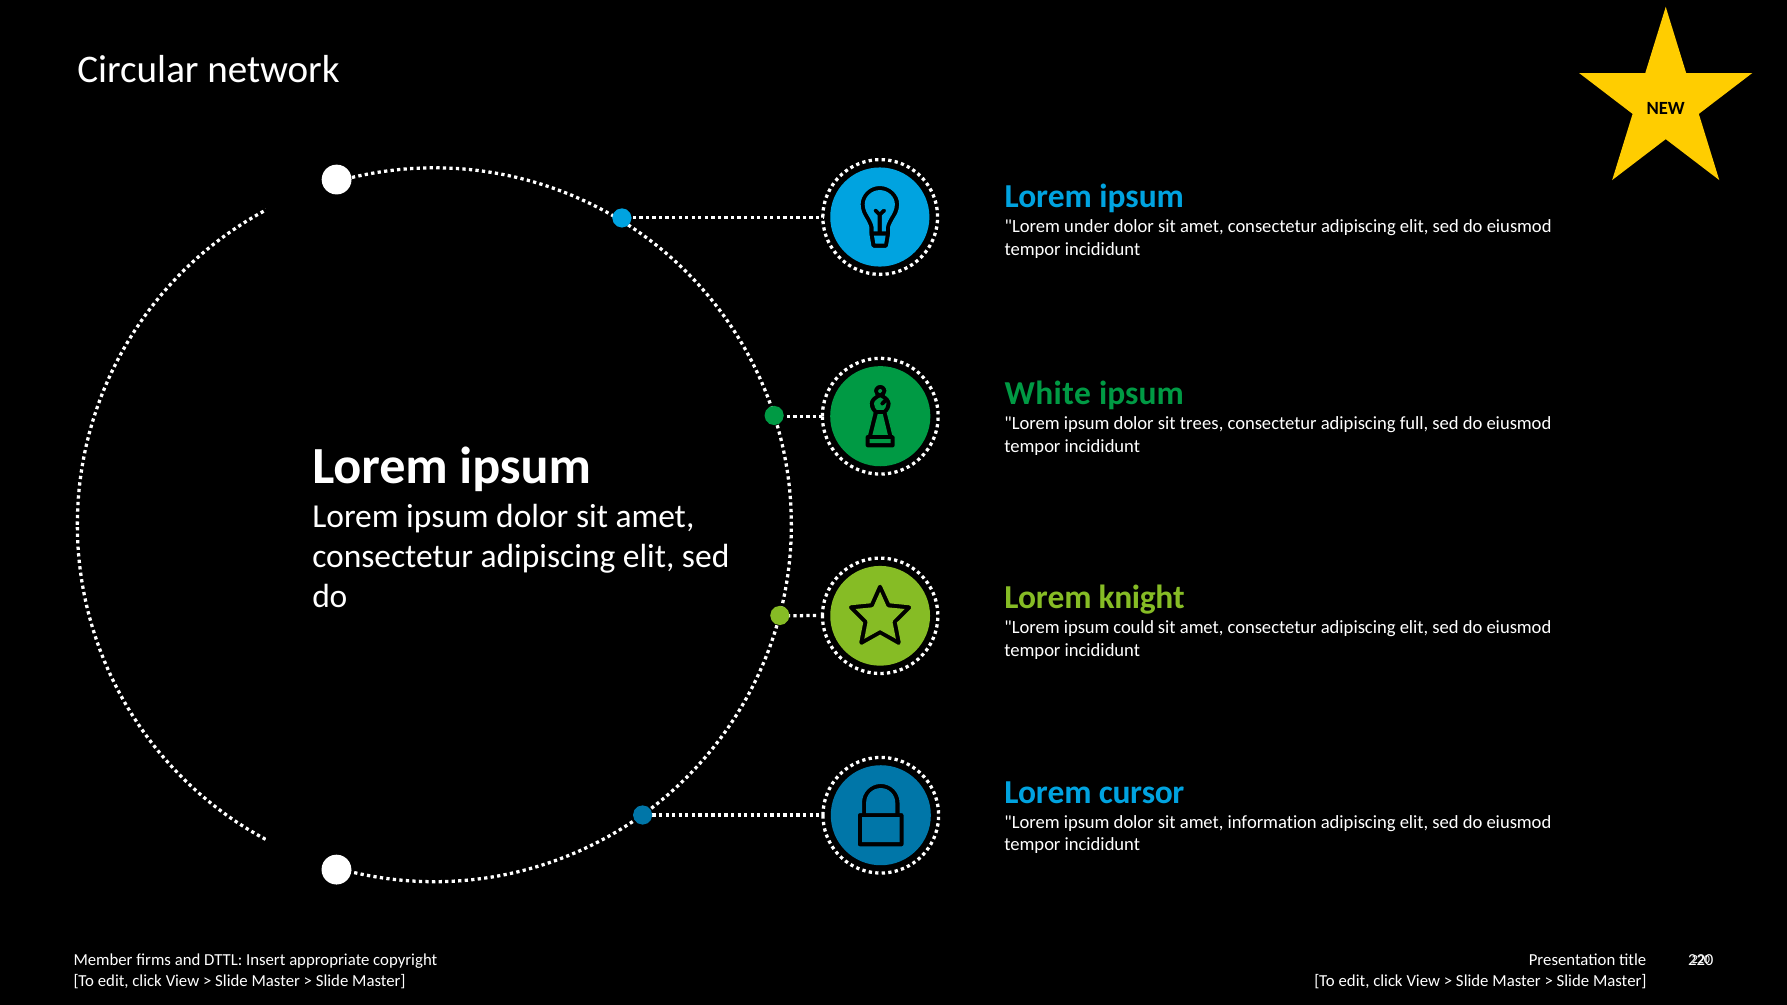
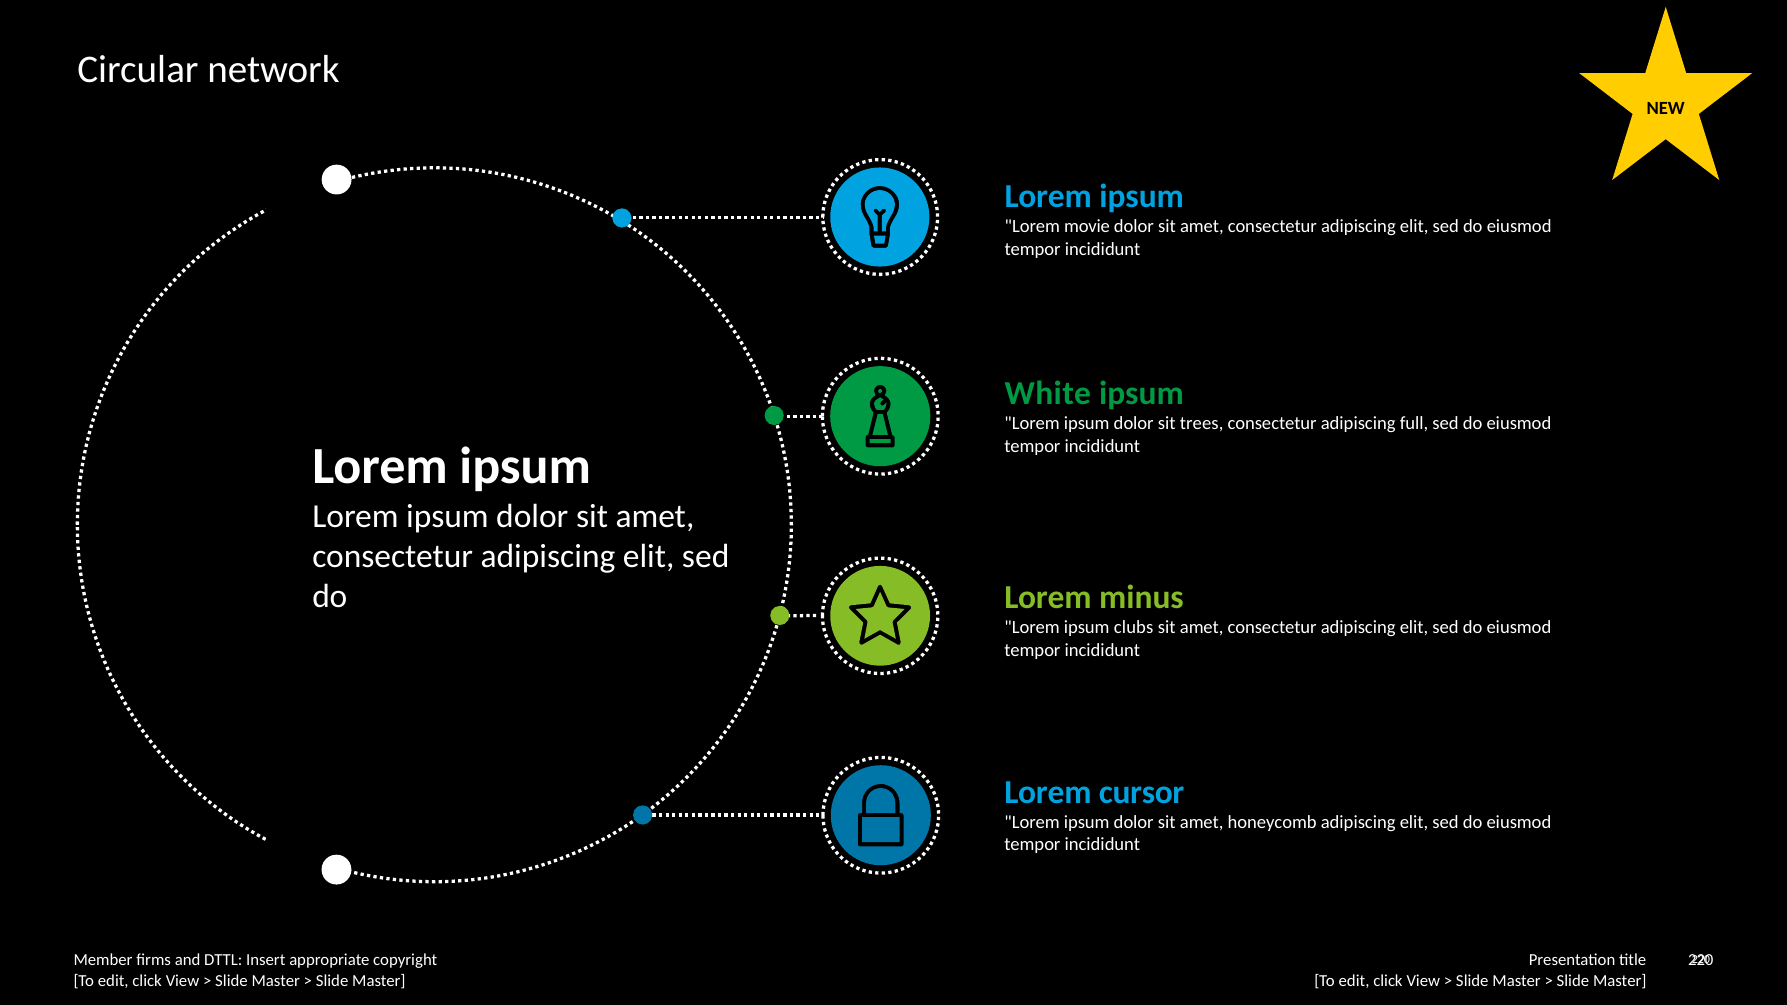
under: under -> movie (1087, 227)
knight: knight -> minus (1141, 598)
could: could -> clubs (1134, 628)
information: information -> honeycomb (1272, 823)
